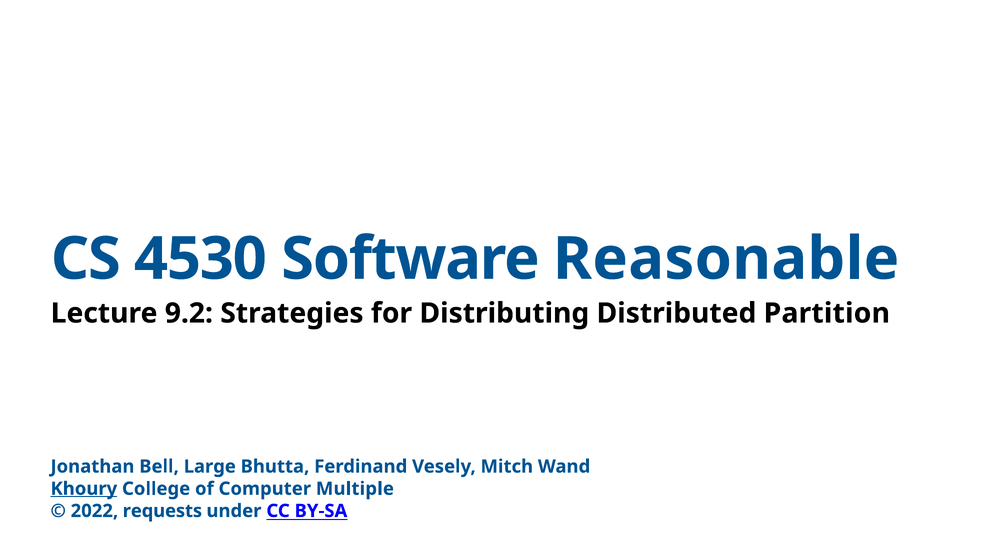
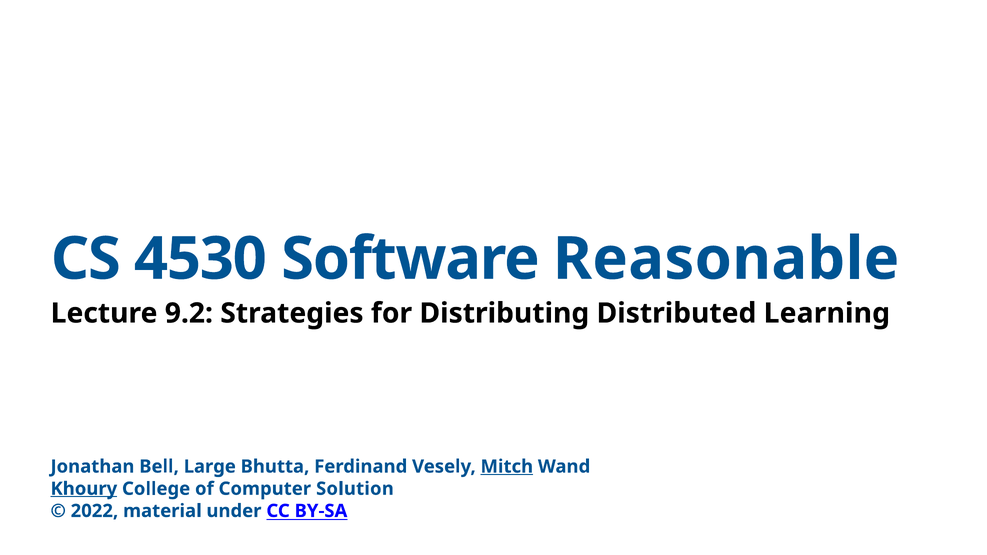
Partition: Partition -> Learning (827, 313)
Mitch underline: none -> present (507, 467)
Multiple: Multiple -> Solution (355, 489)
requests: requests -> material (162, 511)
